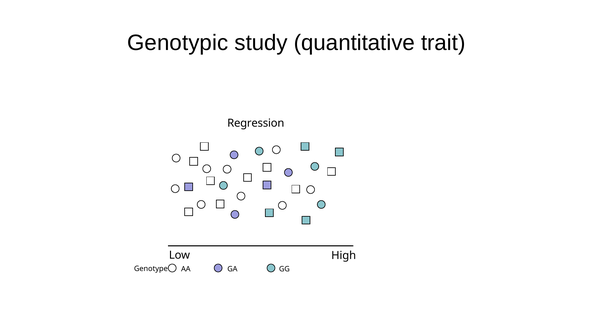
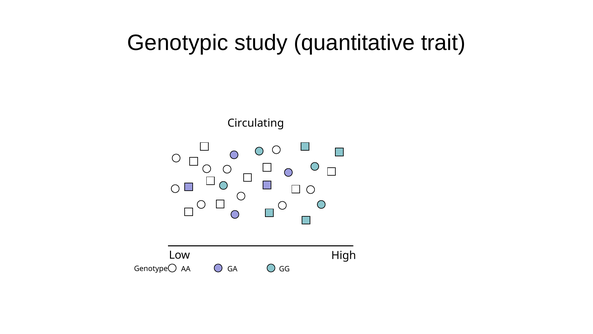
Regression: Regression -> Circulating (256, 123)
